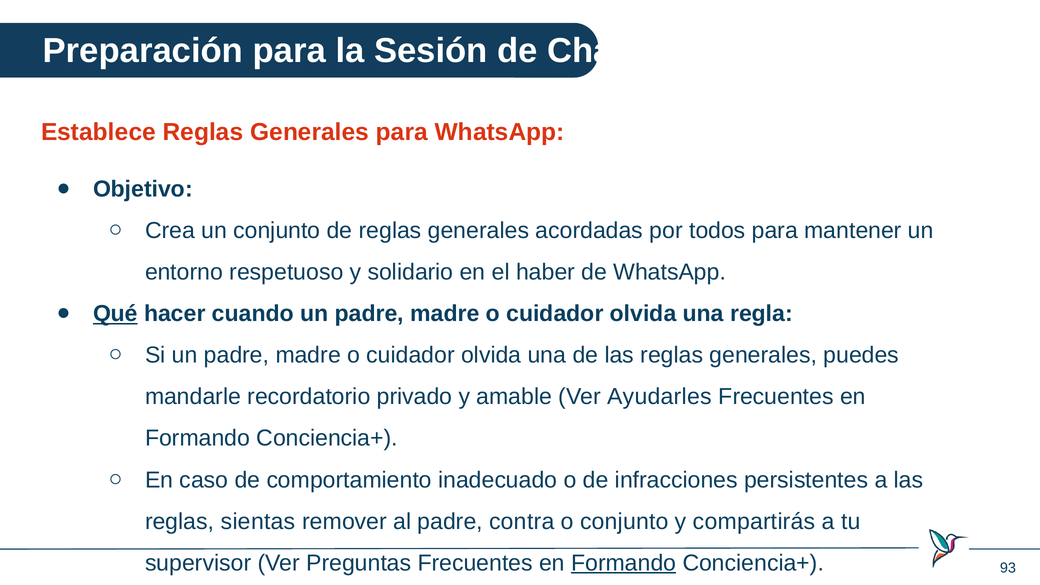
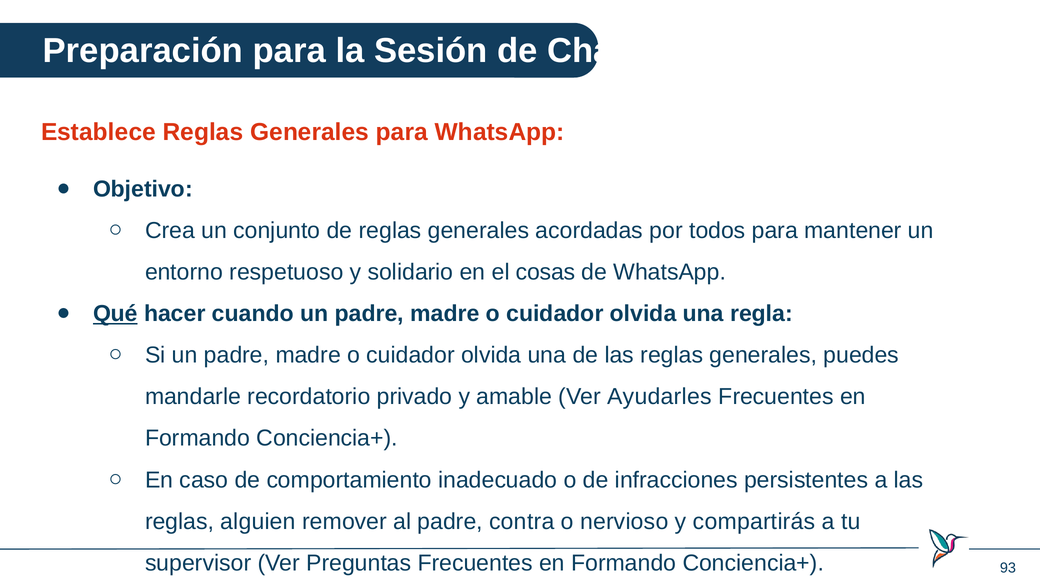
haber: haber -> cosas (546, 272)
sientas: sientas -> alguien (258, 521)
o conjunto: conjunto -> nervioso (624, 521)
Formando underline: present -> none (624, 563)
